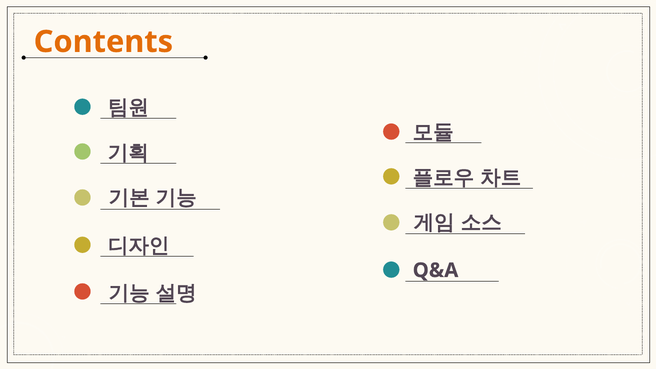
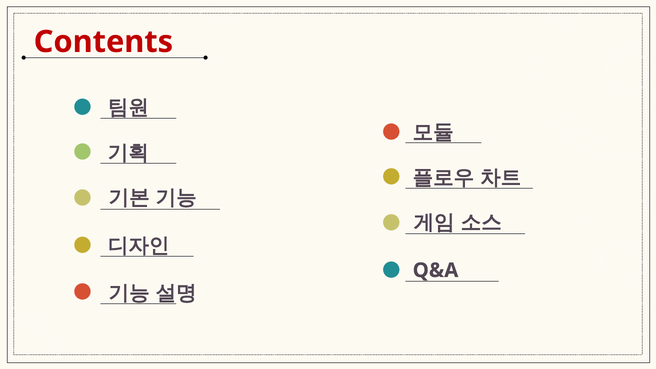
Contents colour: orange -> red (103, 42)
